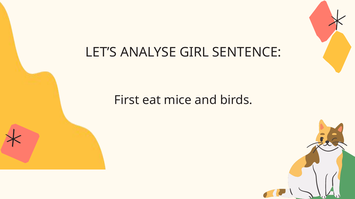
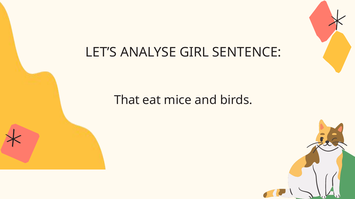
First: First -> That (127, 101)
